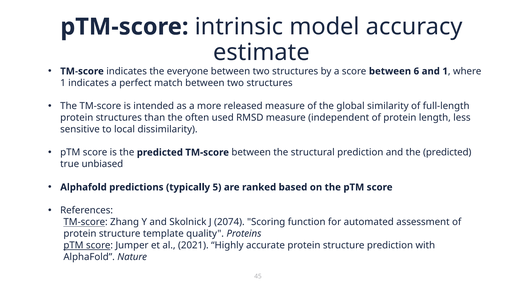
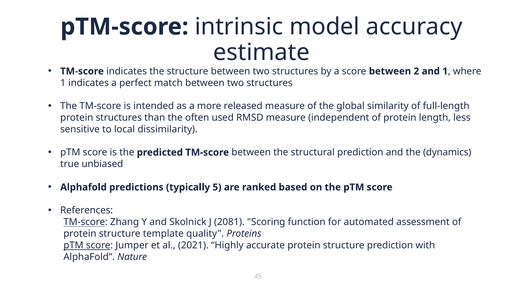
the everyone: everyone -> structure (188, 71)
6: 6 -> 2 (416, 71)
and the predicted: predicted -> dynamics (447, 153)
2074: 2074 -> 2081 (229, 222)
